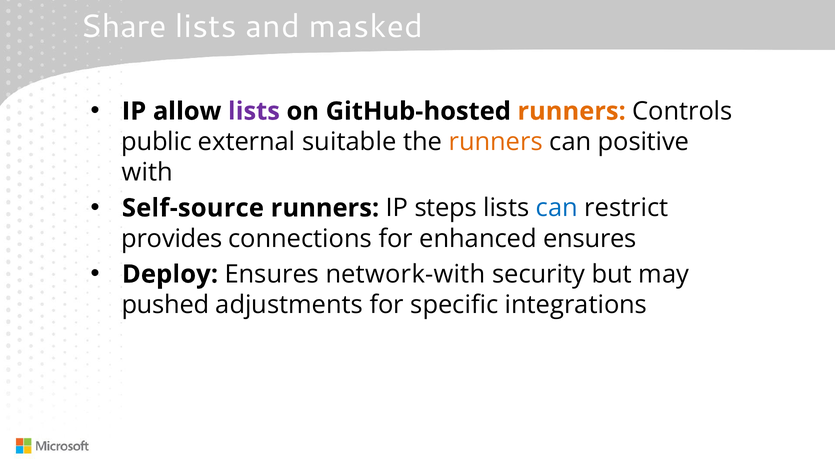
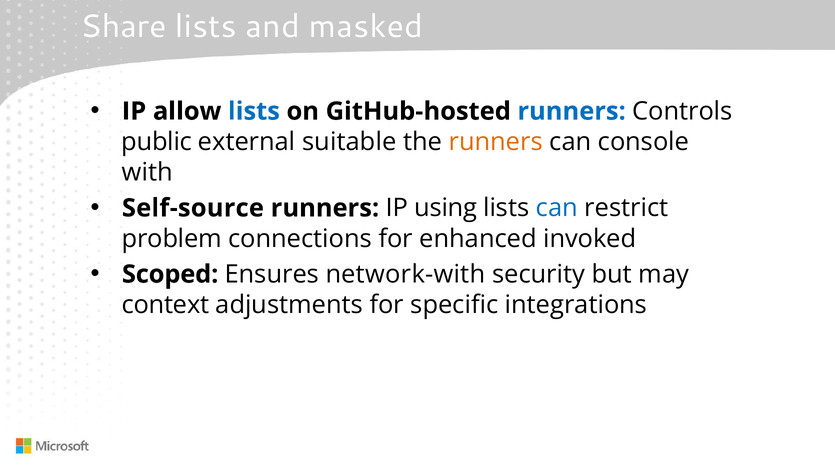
lists colour: purple -> blue (254, 111)
runners colour: orange -> blue (572, 111)
positive: positive -> console (643, 142)
steps: steps -> using (446, 208)
provides: provides -> problem (172, 239)
enhanced ensures: ensures -> invoked (590, 239)
Deploy: Deploy -> Scoped (170, 275)
pushed: pushed -> context (165, 305)
